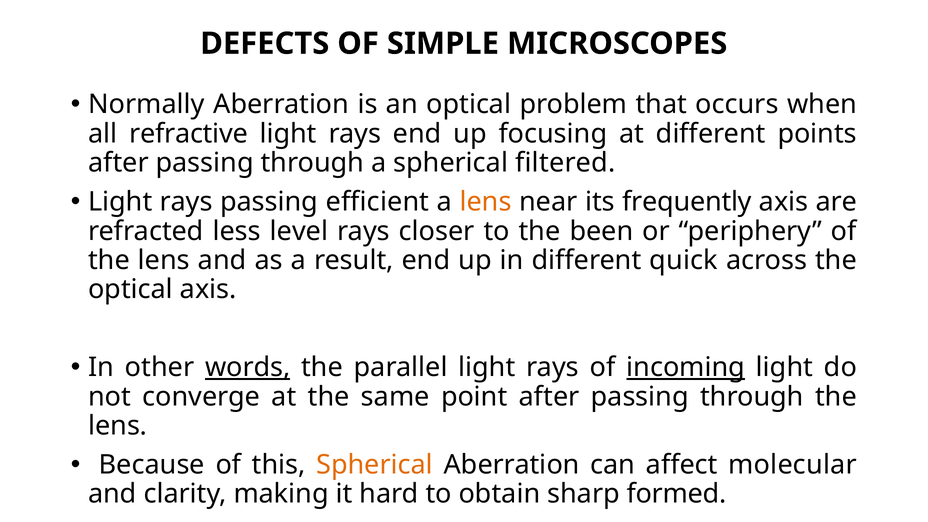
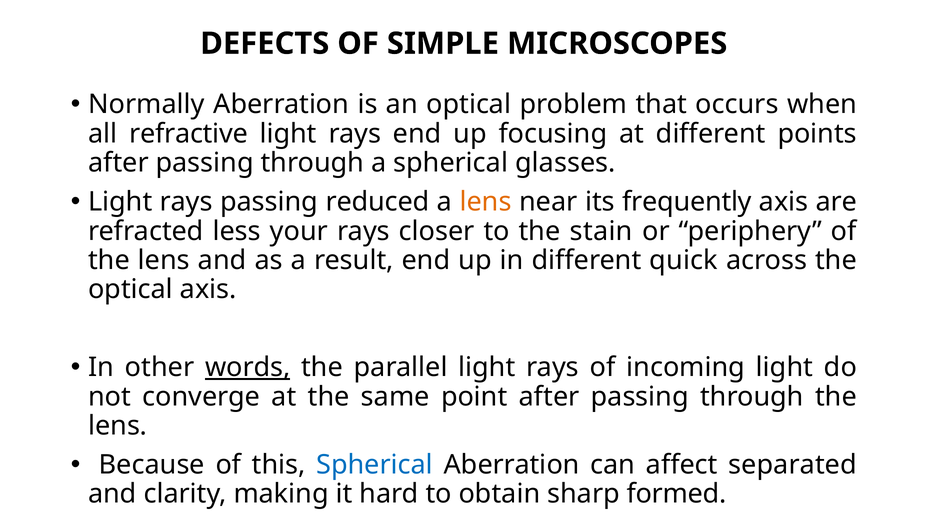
filtered: filtered -> glasses (565, 163)
efficient: efficient -> reduced (378, 202)
level: level -> your (299, 231)
been: been -> stain (601, 231)
incoming underline: present -> none (686, 367)
Spherical colour: orange -> blue (375, 465)
molecular: molecular -> separated (793, 465)
